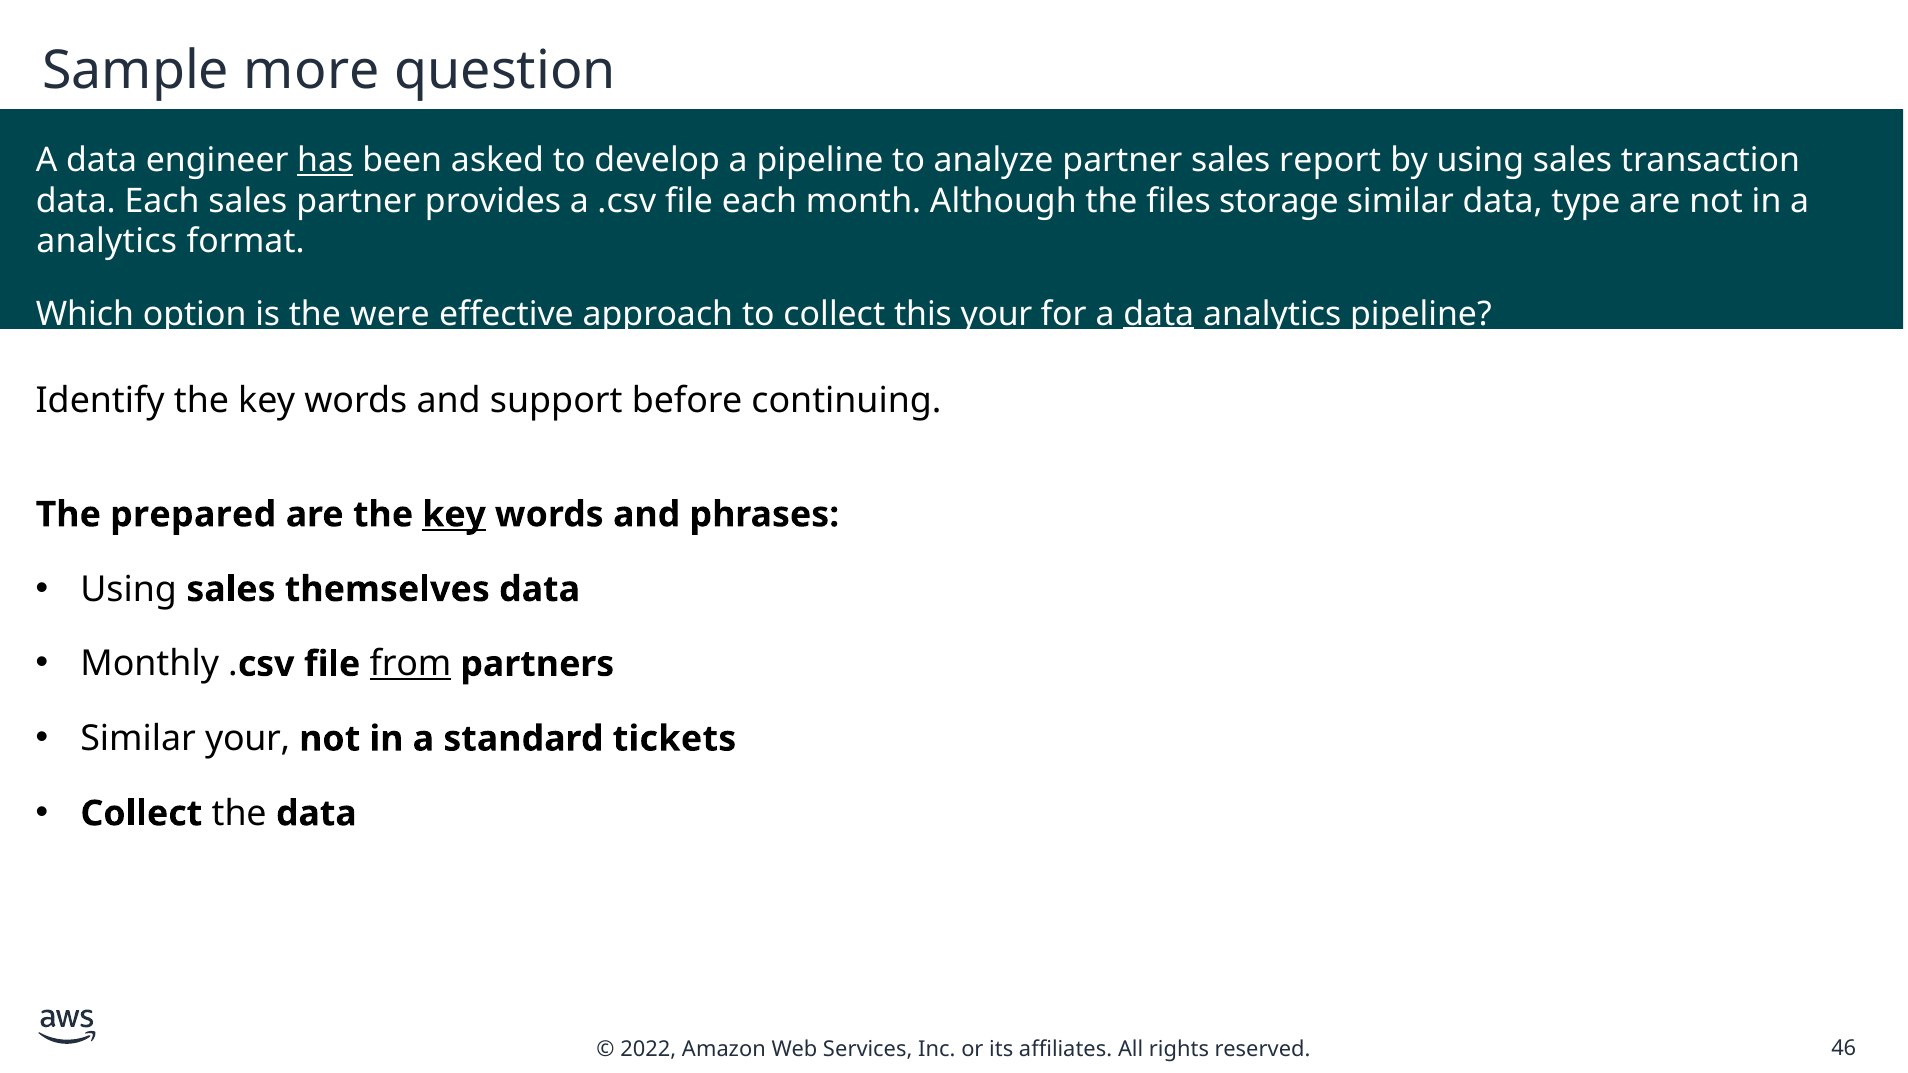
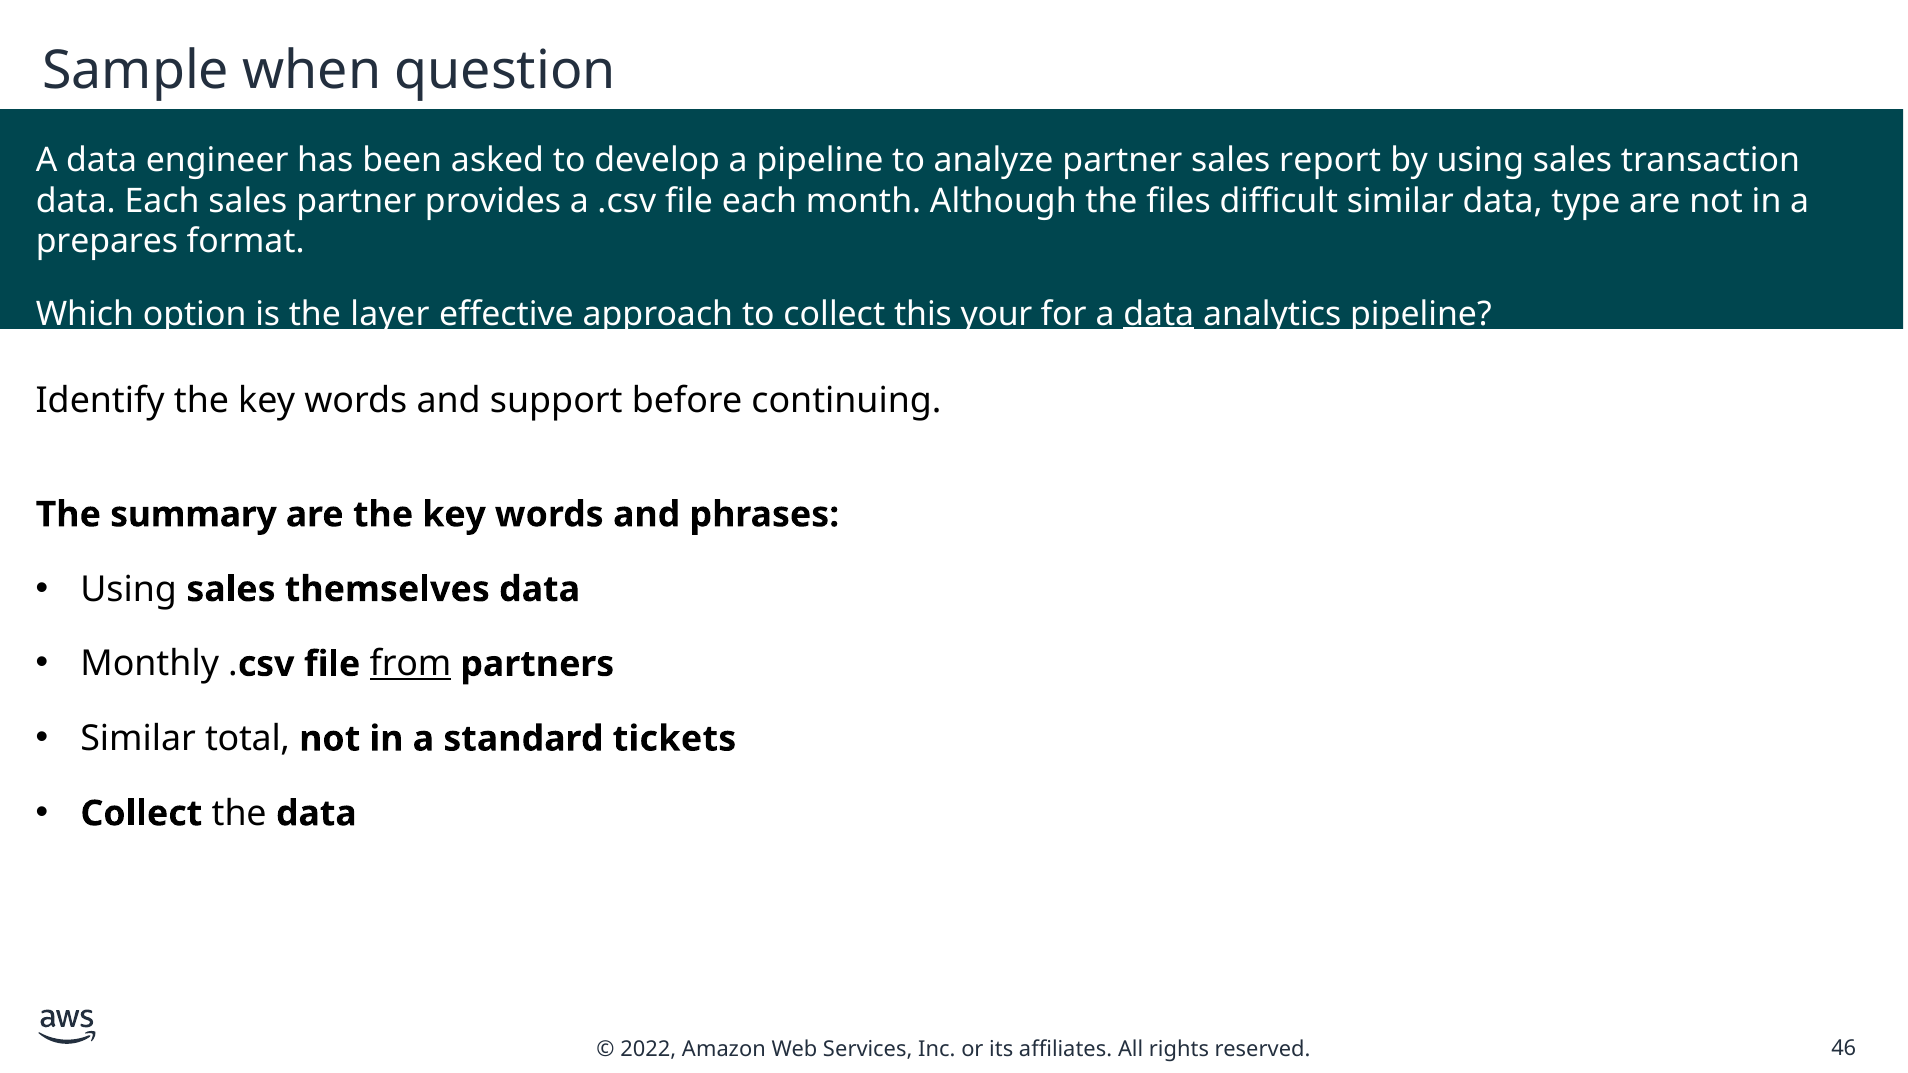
more: more -> when (312, 71)
has underline: present -> none (325, 160)
storage: storage -> difficult (1279, 201)
analytics: analytics -> prepares (107, 242)
were: were -> layer (390, 314)
prepared: prepared -> summary (193, 515)
key underline: present -> none (454, 515)
Similar your: your -> total (248, 739)
